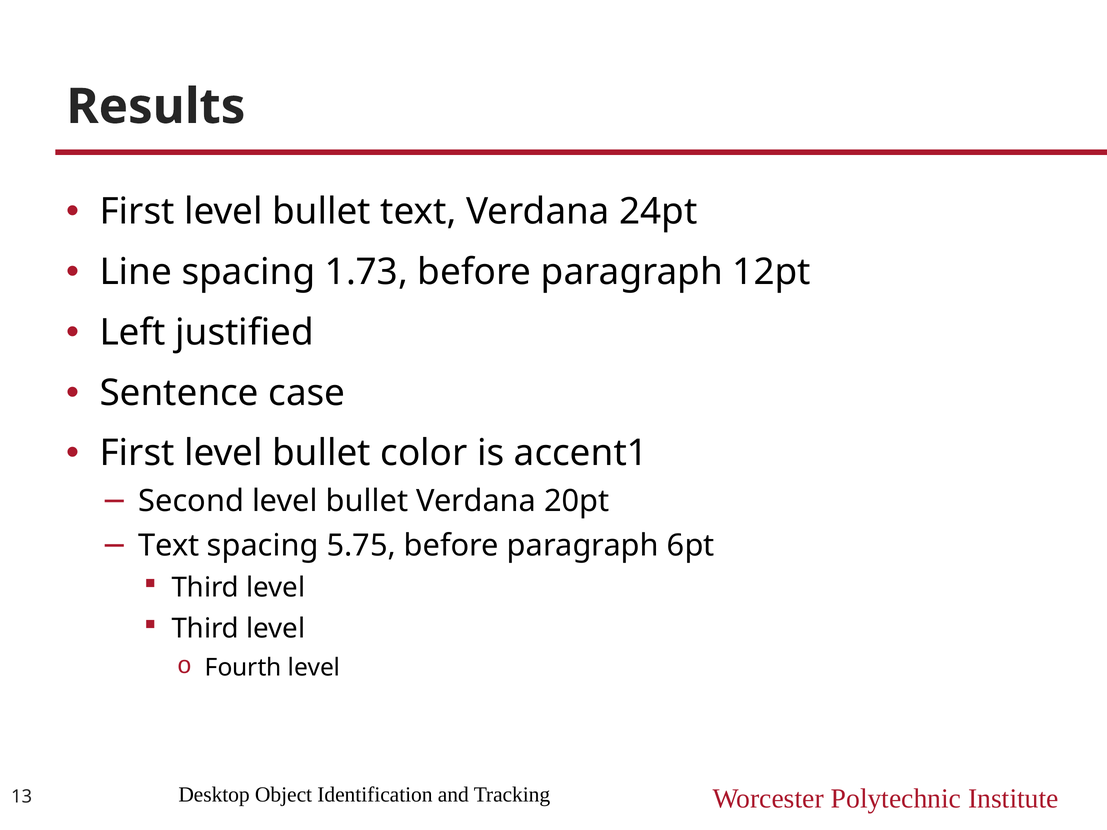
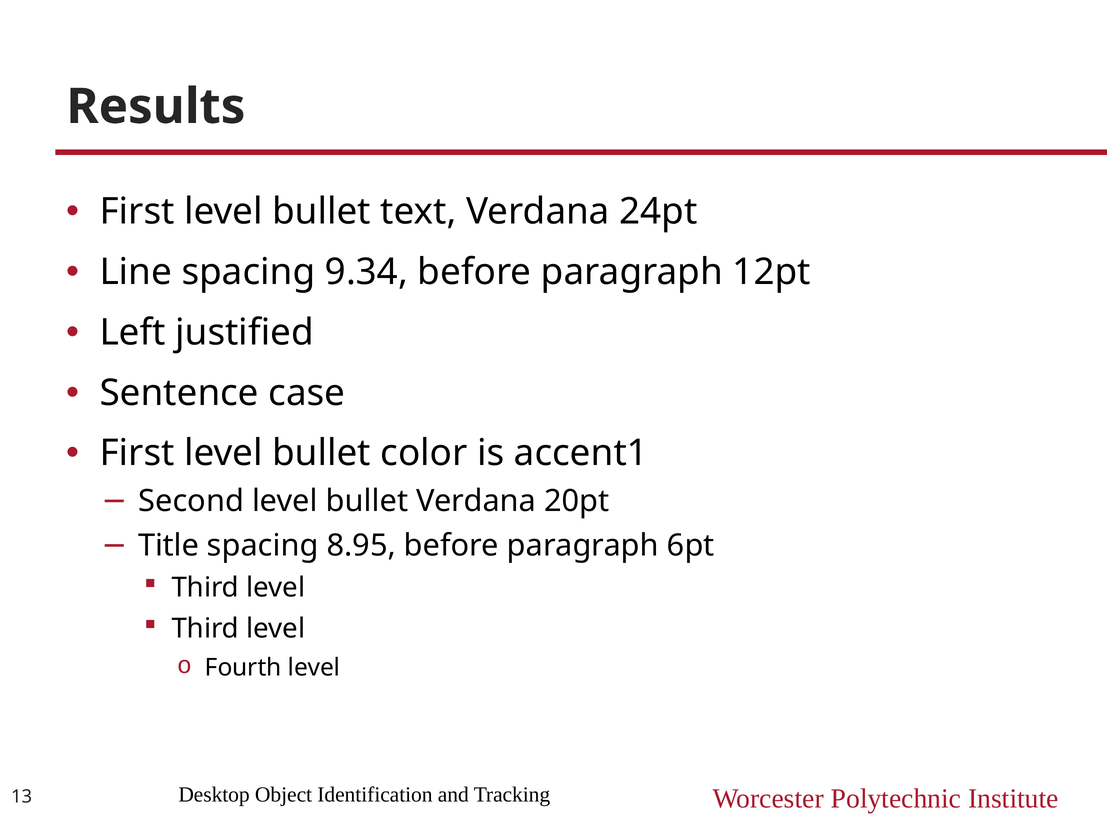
1.73: 1.73 -> 9.34 (366, 272)
Text: Text -> Title (169, 546)
5.75: 5.75 -> 8.95 (361, 546)
